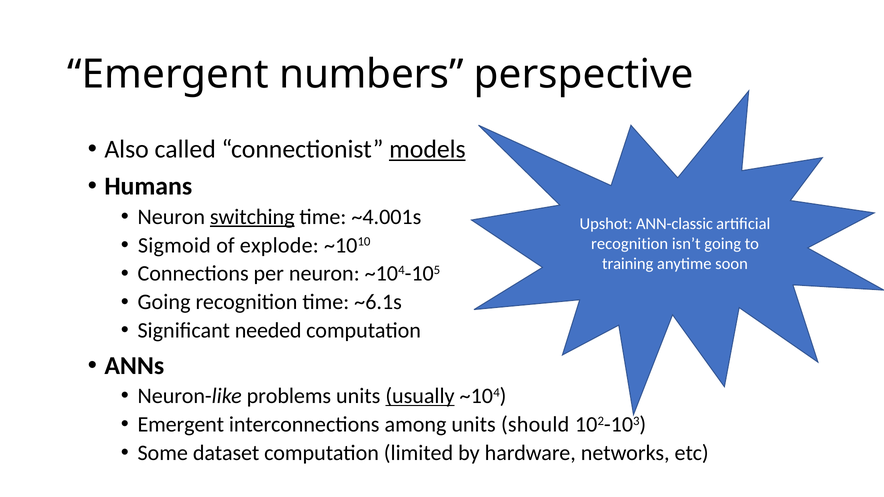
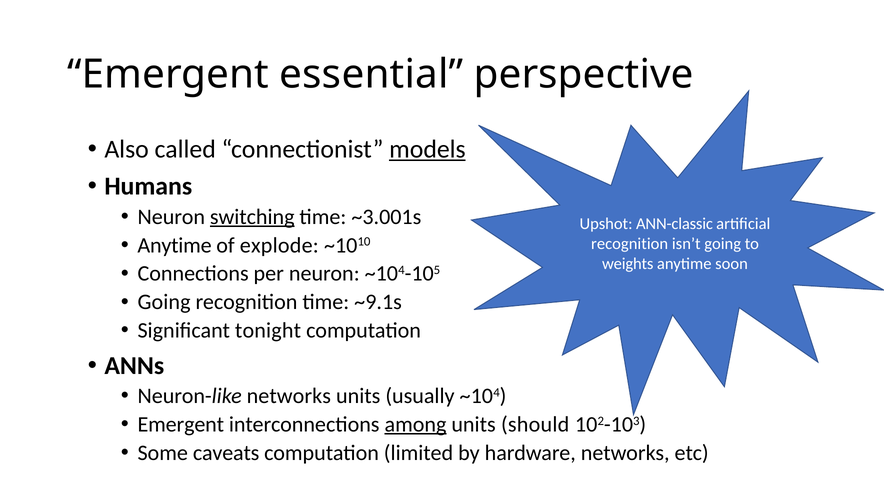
numbers: numbers -> essential (371, 74)
~4.001s: ~4.001s -> ~3.001s (386, 217)
Sigmoid: Sigmoid -> Anytime (175, 245)
training: training -> weights (628, 264)
~6.1s: ~6.1s -> ~9.1s (378, 302)
needed: needed -> tonight (268, 331)
Neuron-like problems: problems -> networks (289, 396)
usually underline: present -> none (420, 396)
among underline: none -> present (415, 425)
dataset: dataset -> caveats (226, 453)
